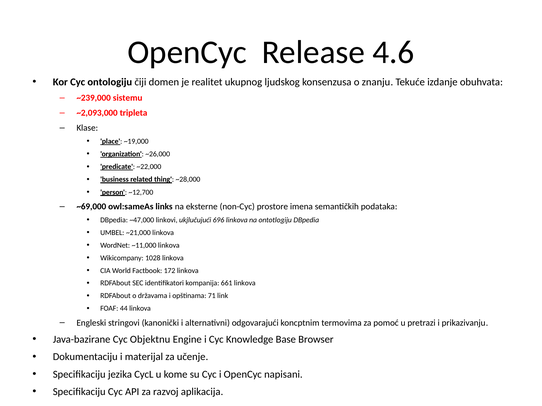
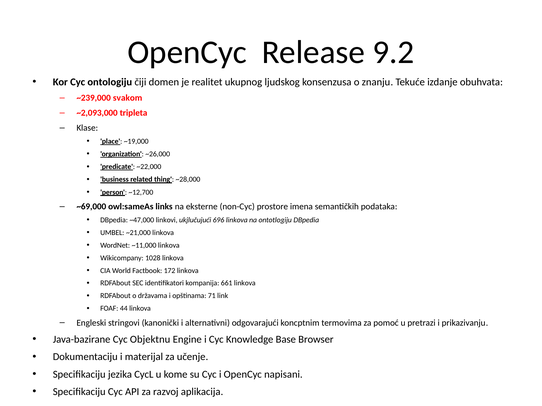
4.6: 4.6 -> 9.2 (393, 52)
sistemu: sistemu -> svakom (128, 98)
